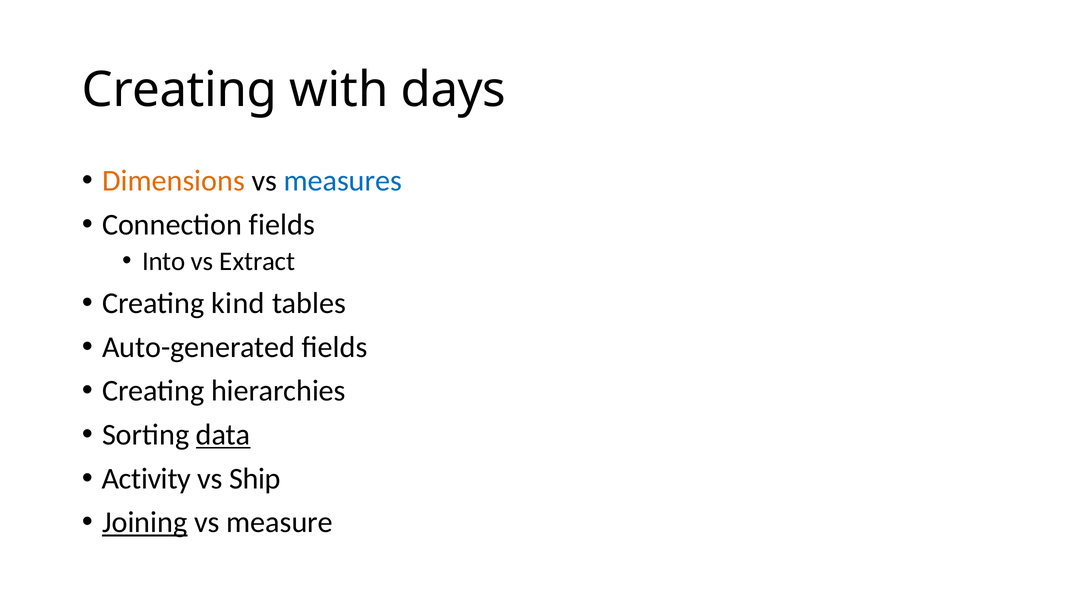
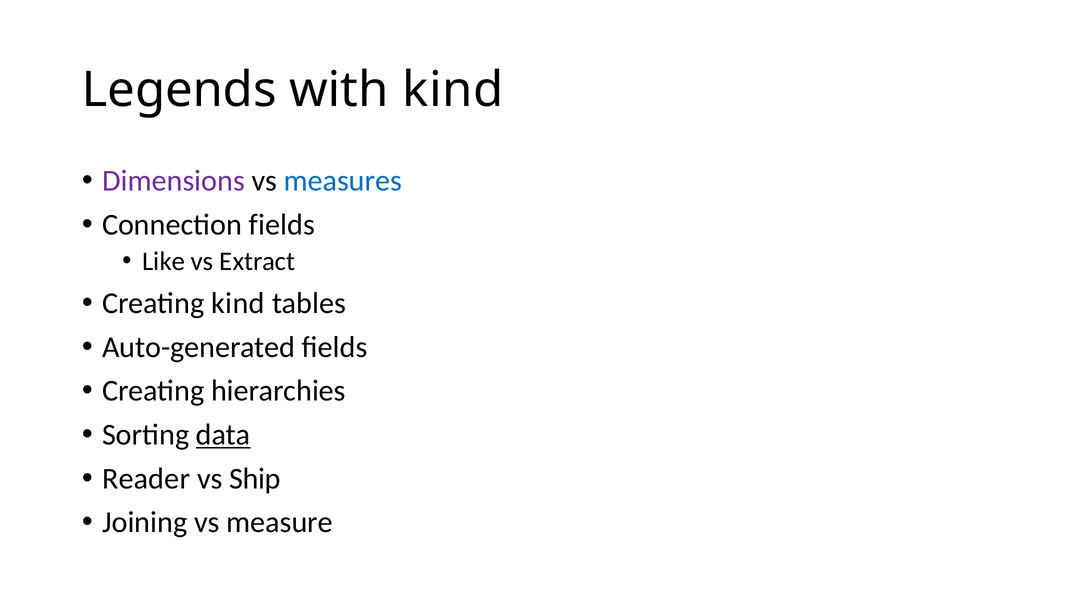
Creating: Creating -> Legends (179, 90)
with days: days -> kind (453, 90)
Dimensions colour: orange -> purple (173, 181)
Into: Into -> Like (164, 261)
Activity: Activity -> Reader (146, 479)
Joining underline: present -> none (145, 523)
